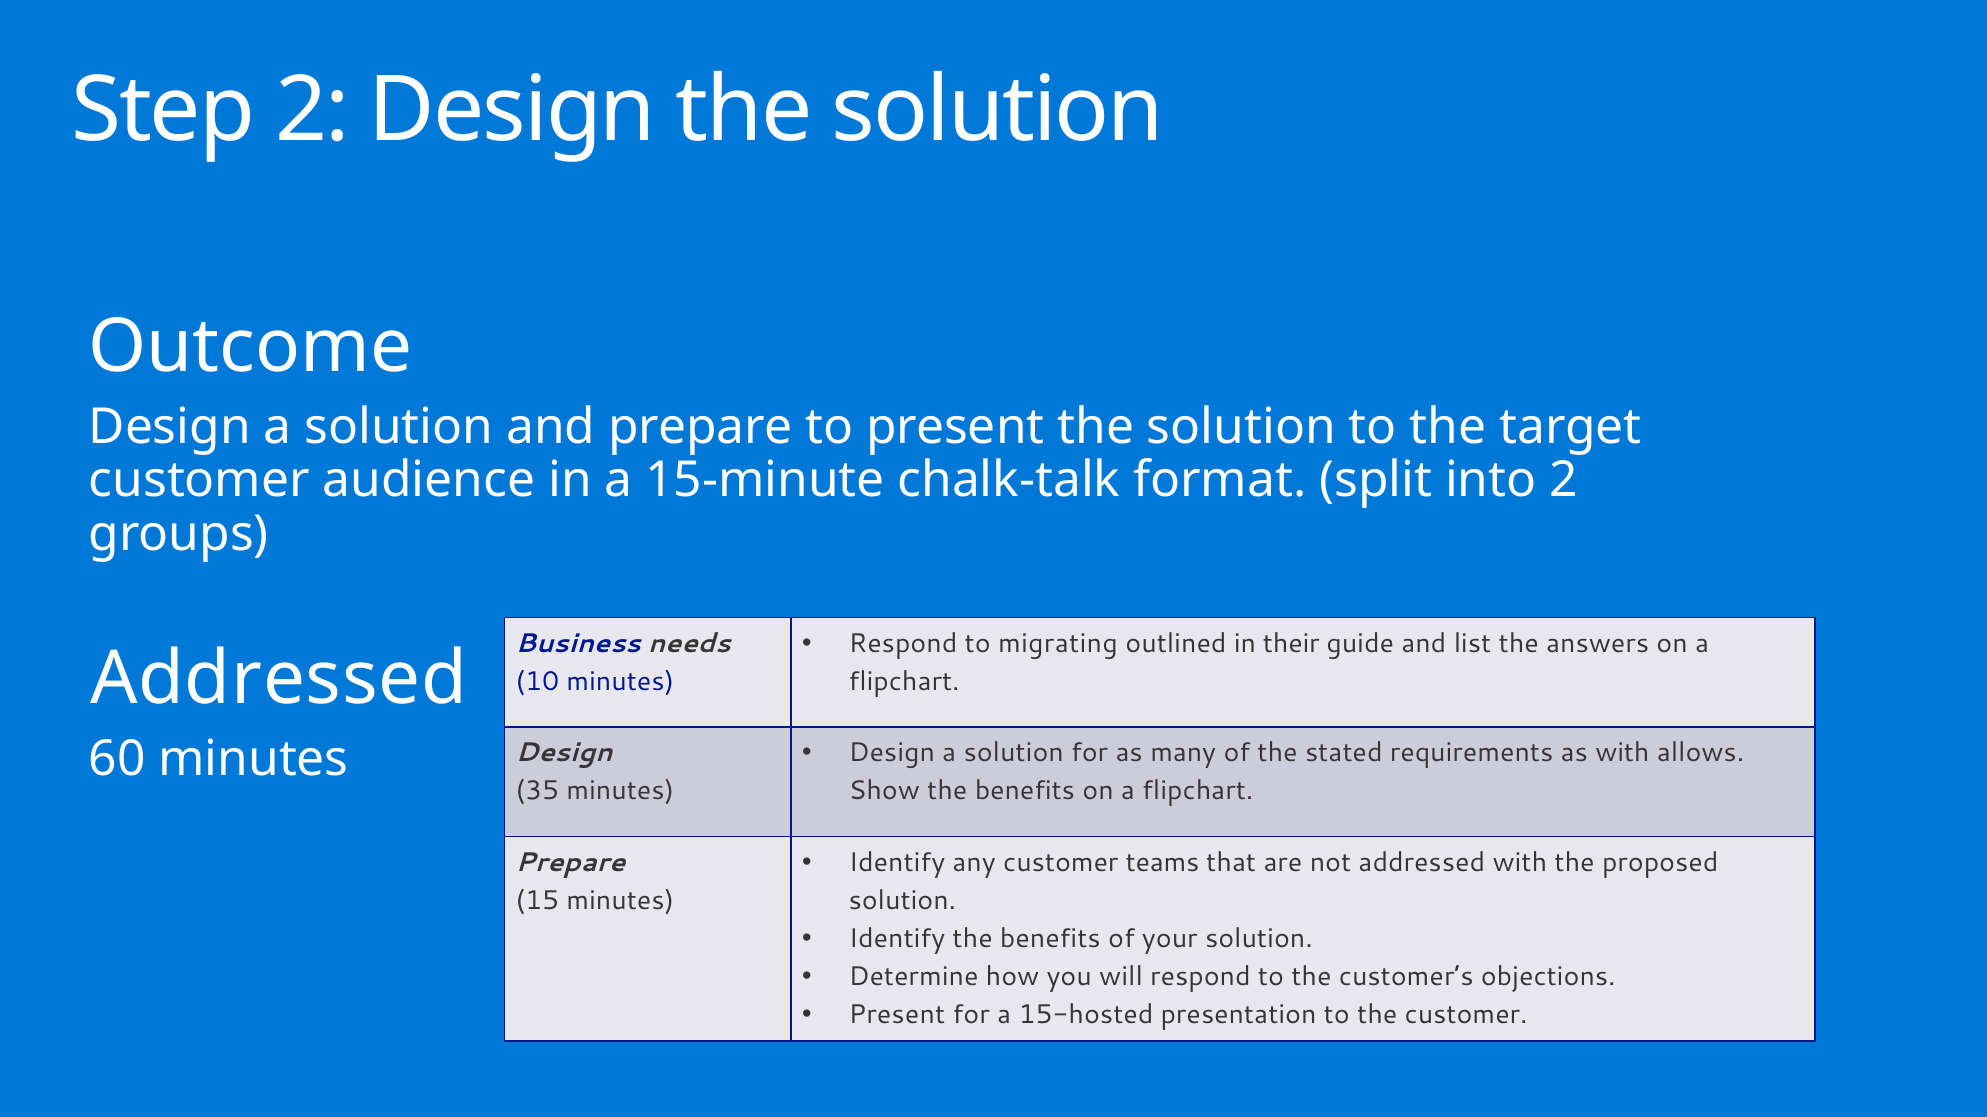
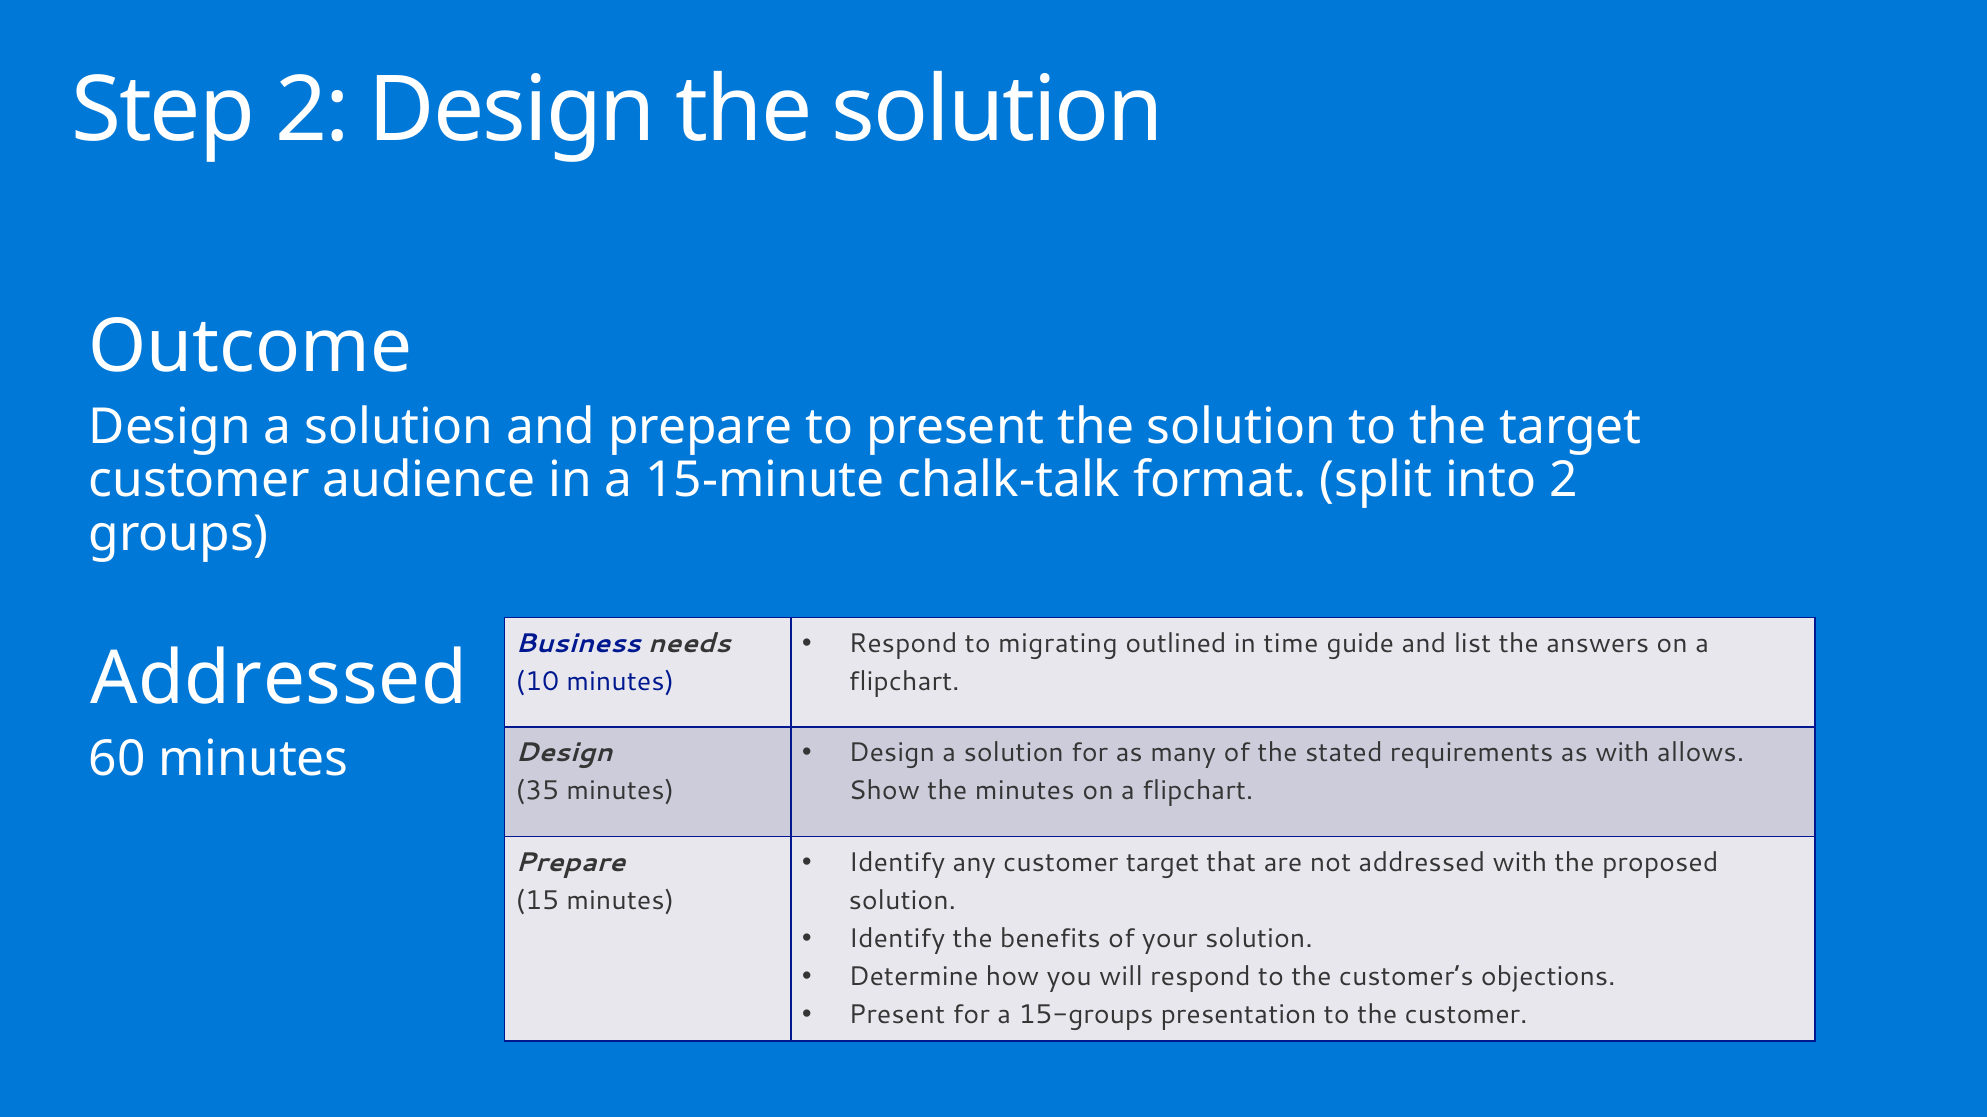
their: their -> time (1291, 644)
Show the benefits: benefits -> minutes (1025, 791)
customer teams: teams -> target (1163, 863)
15-hosted: 15-hosted -> 15-groups (1086, 1015)
